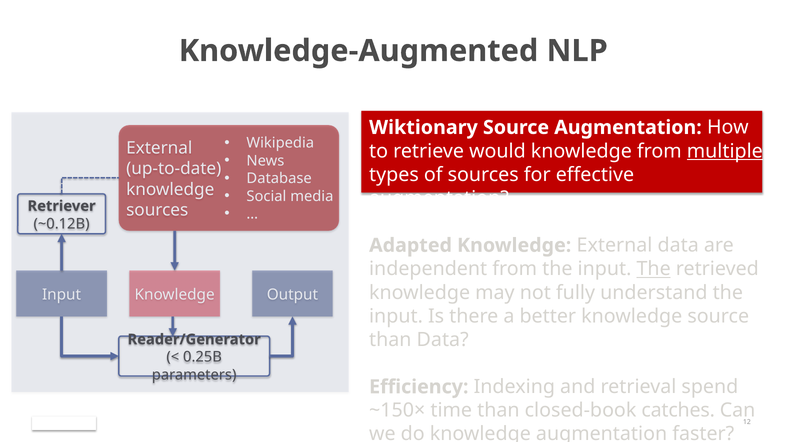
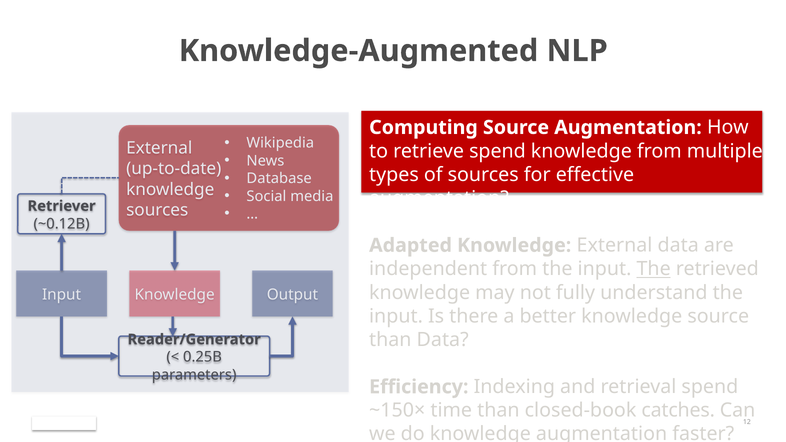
Wiktionary: Wiktionary -> Computing (423, 128)
retrieve would: would -> spend (497, 151)
multiple underline: present -> none (725, 151)
